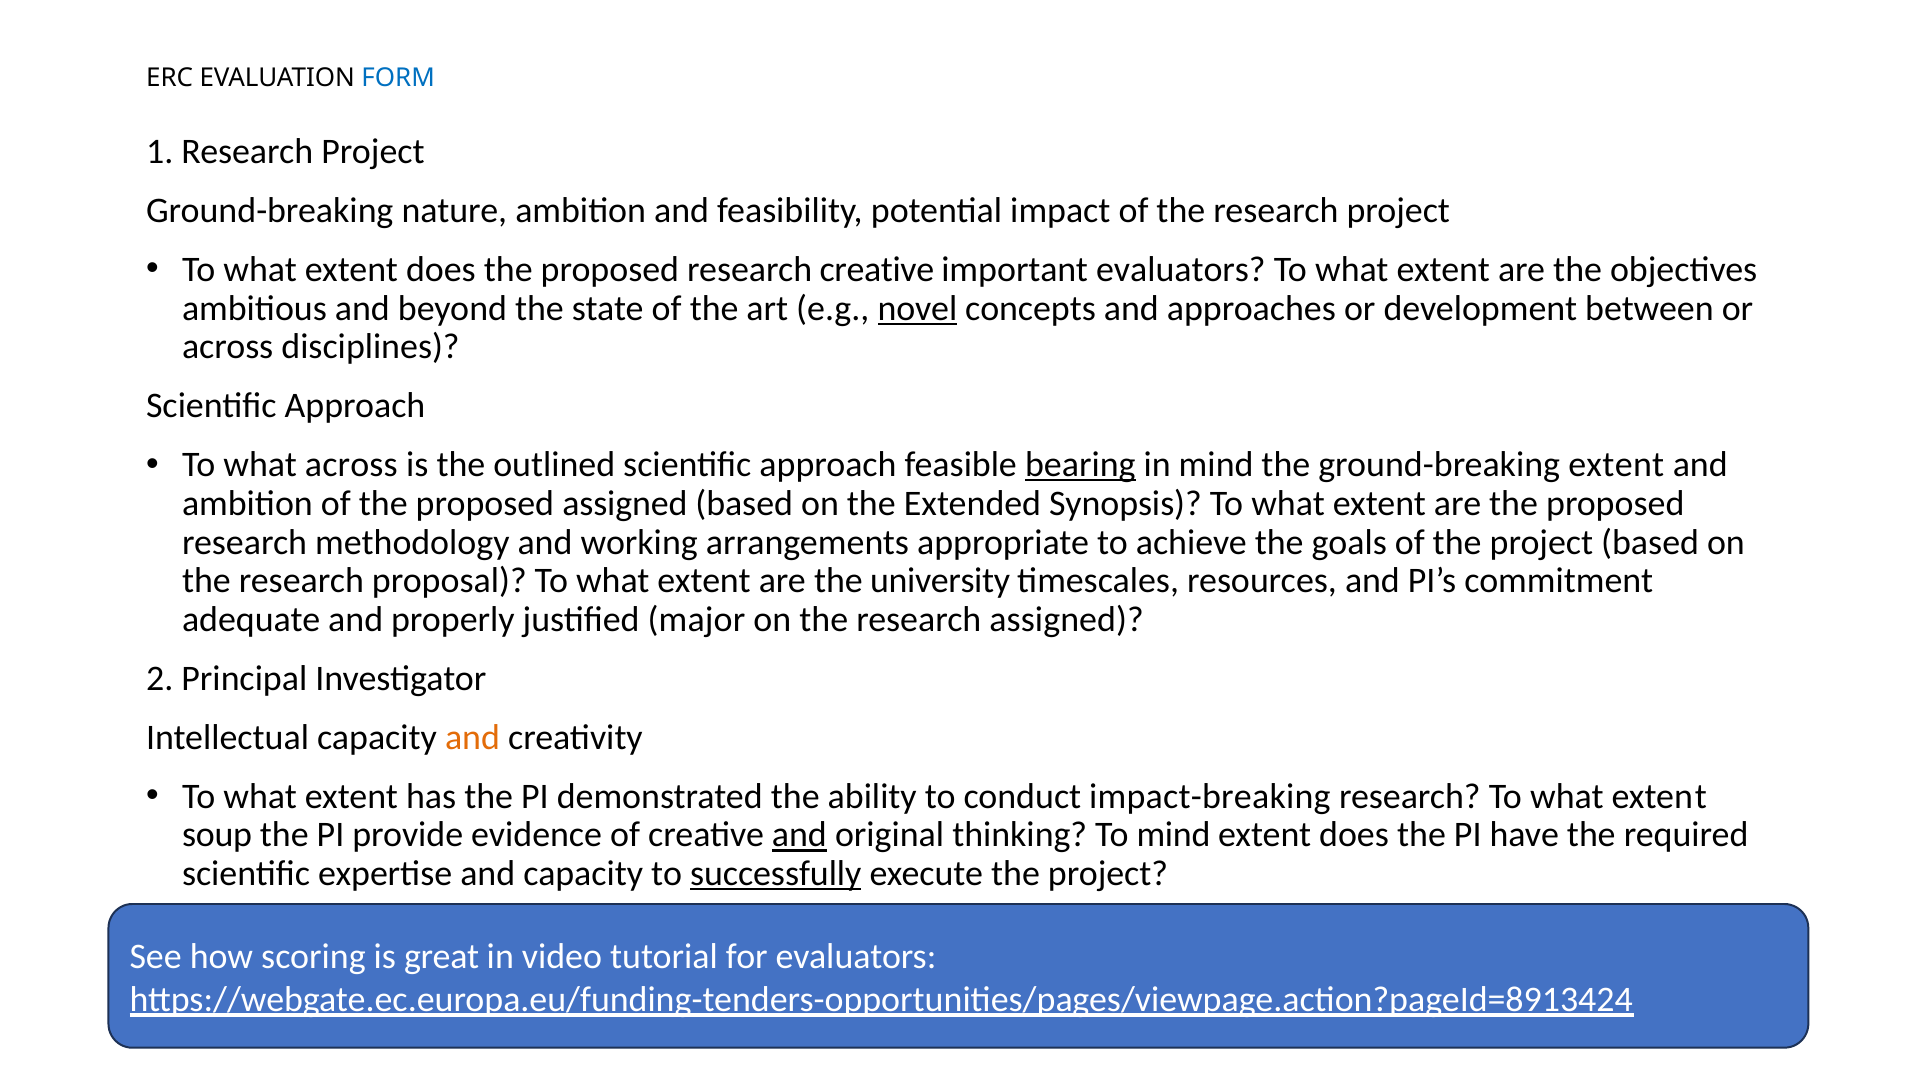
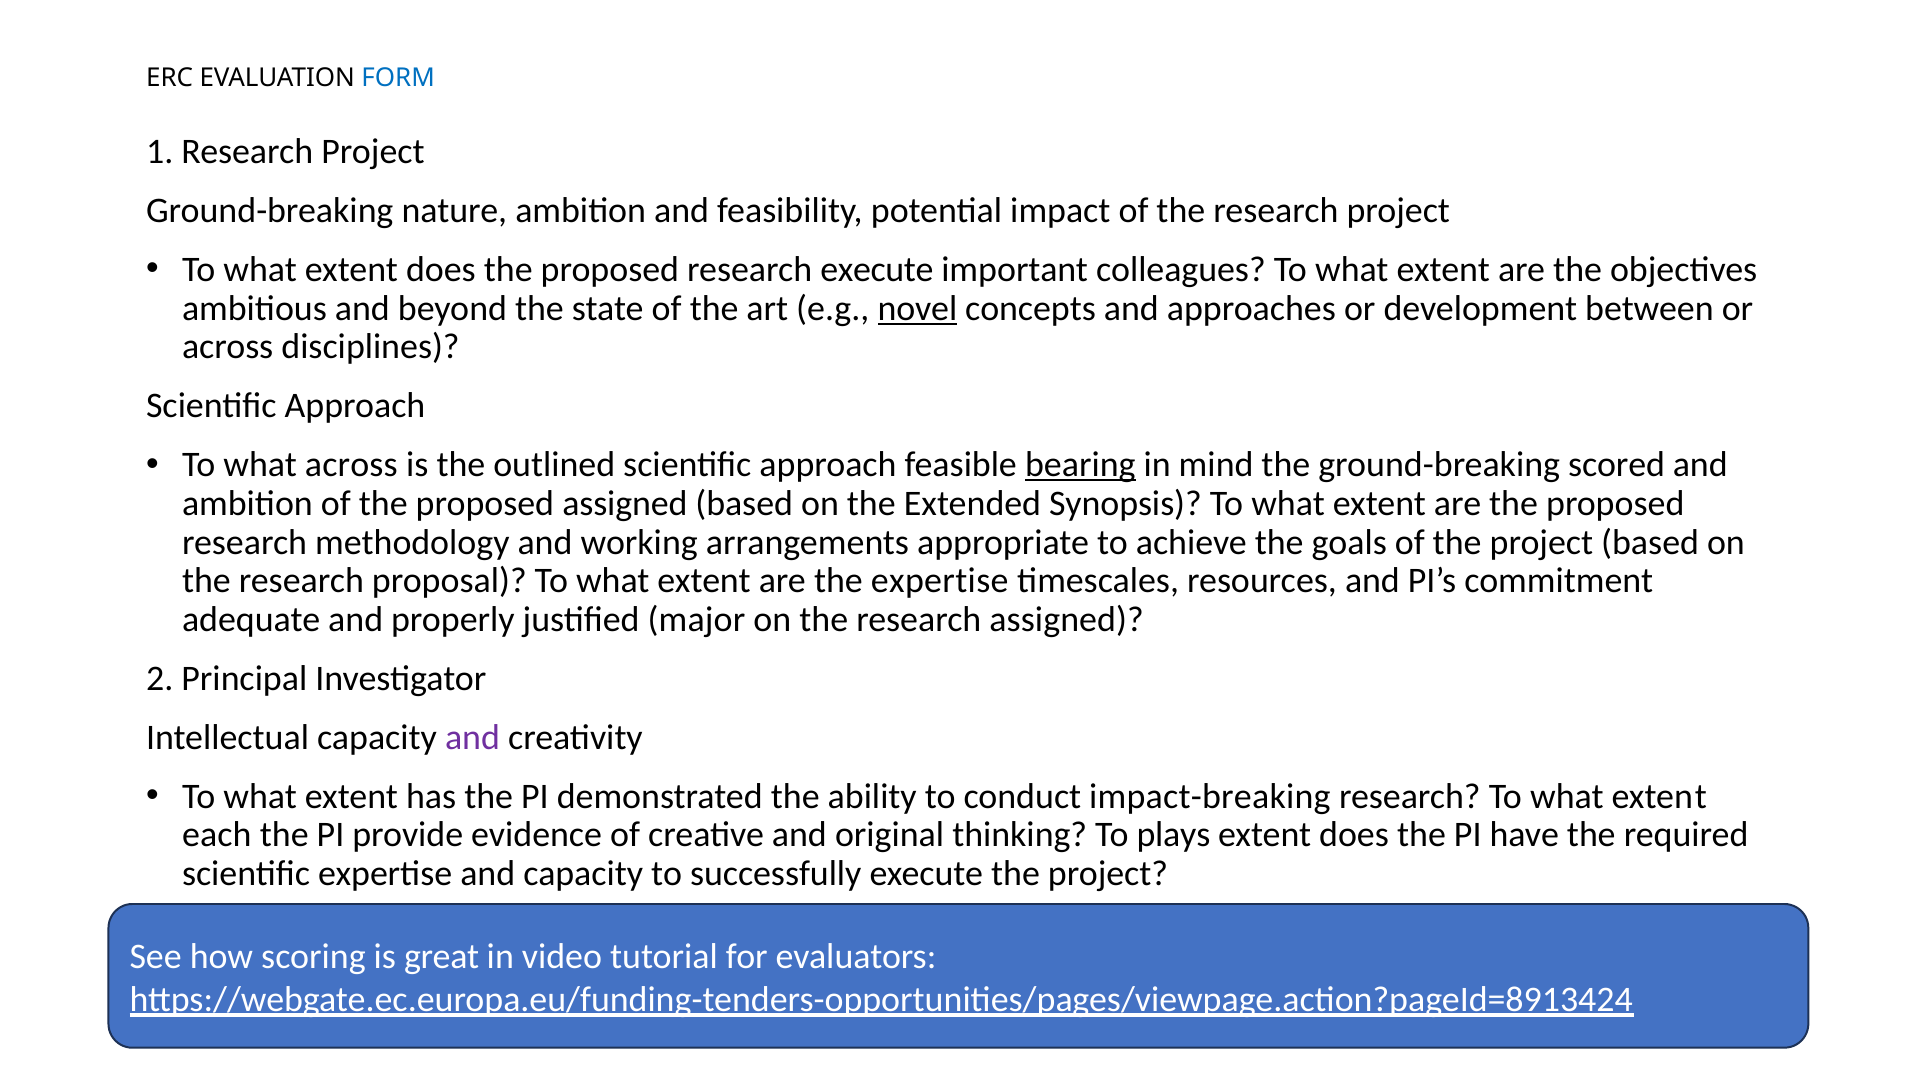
research creative: creative -> execute (877, 269)
important evaluators: evaluators -> colleagues (1181, 269)
ground-breaking extent: extent -> scored (1616, 465)
the university: university -> expertise (940, 581)
and colour: orange -> purple (472, 738)
soup: soup -> each (217, 835)
and underline: present -> none (799, 835)
To mind: mind -> plays (1173, 835)
successfully underline: present -> none (776, 874)
